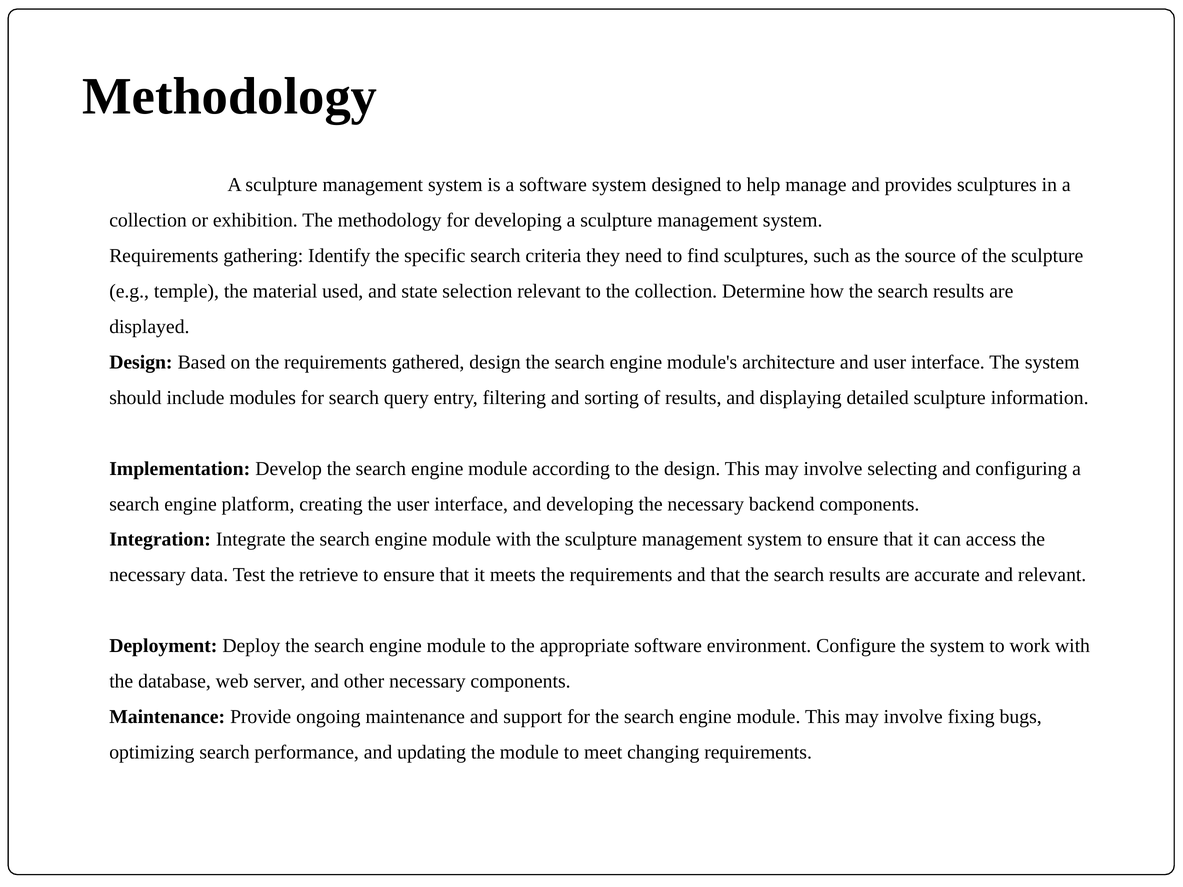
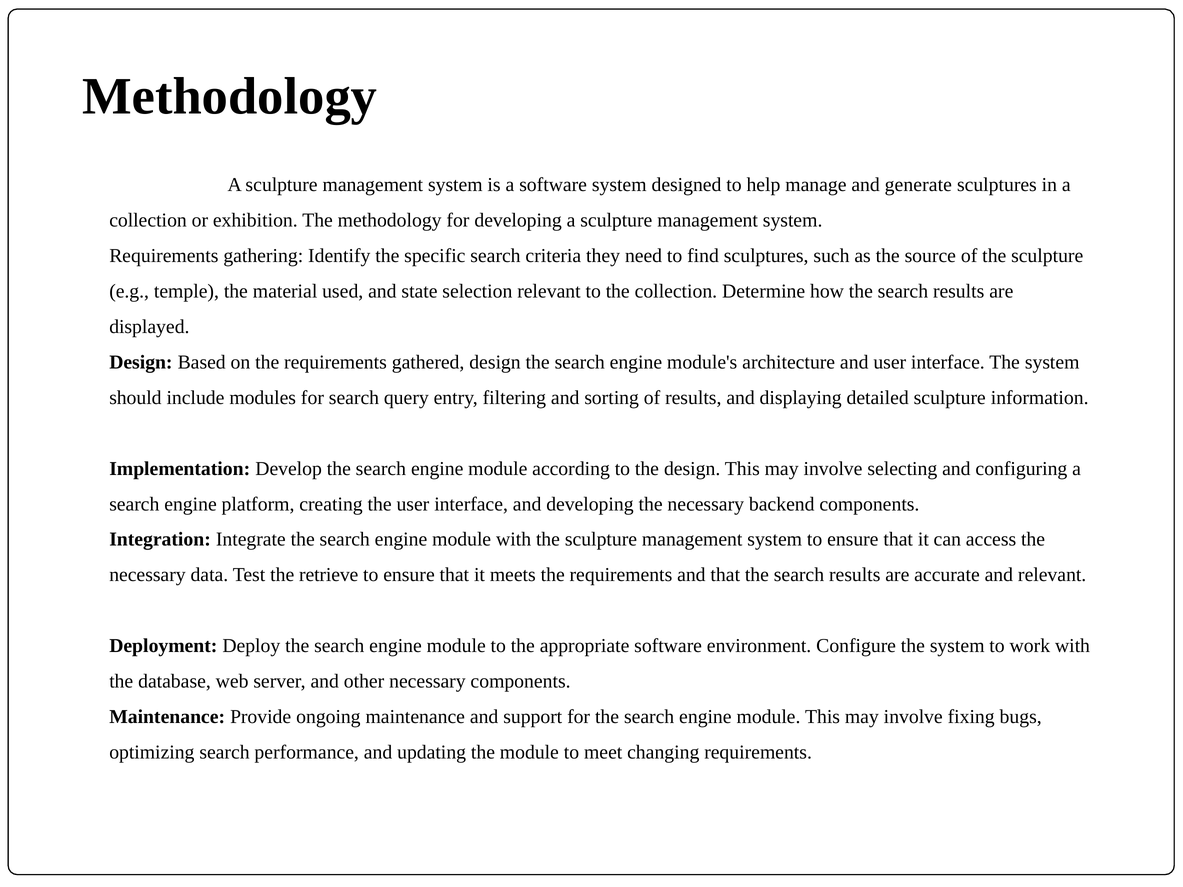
provides: provides -> generate (918, 185)
